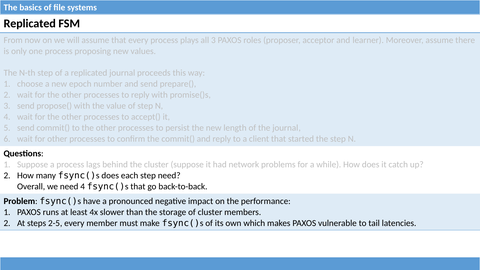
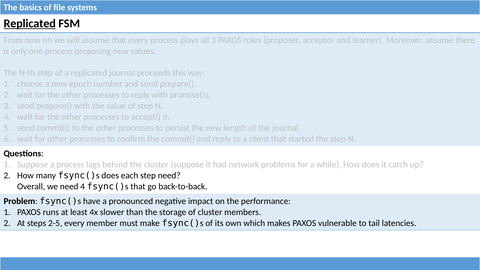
Replicated underline: none -> present (30, 24)
